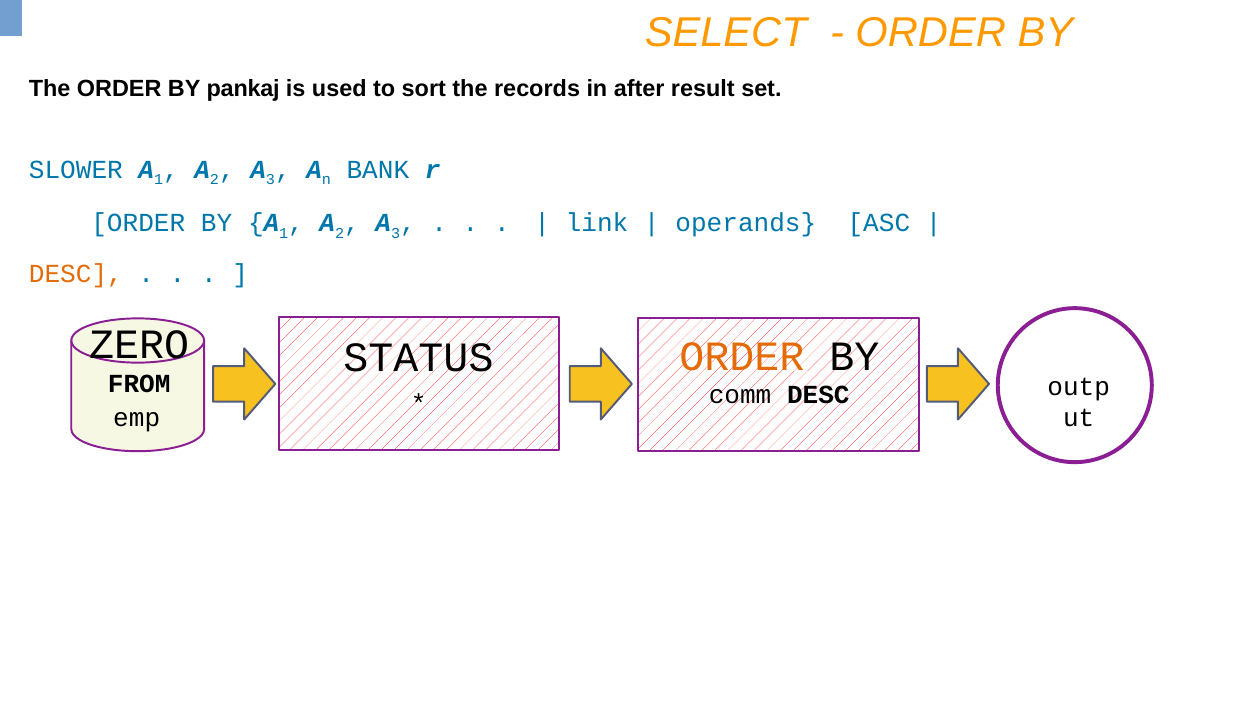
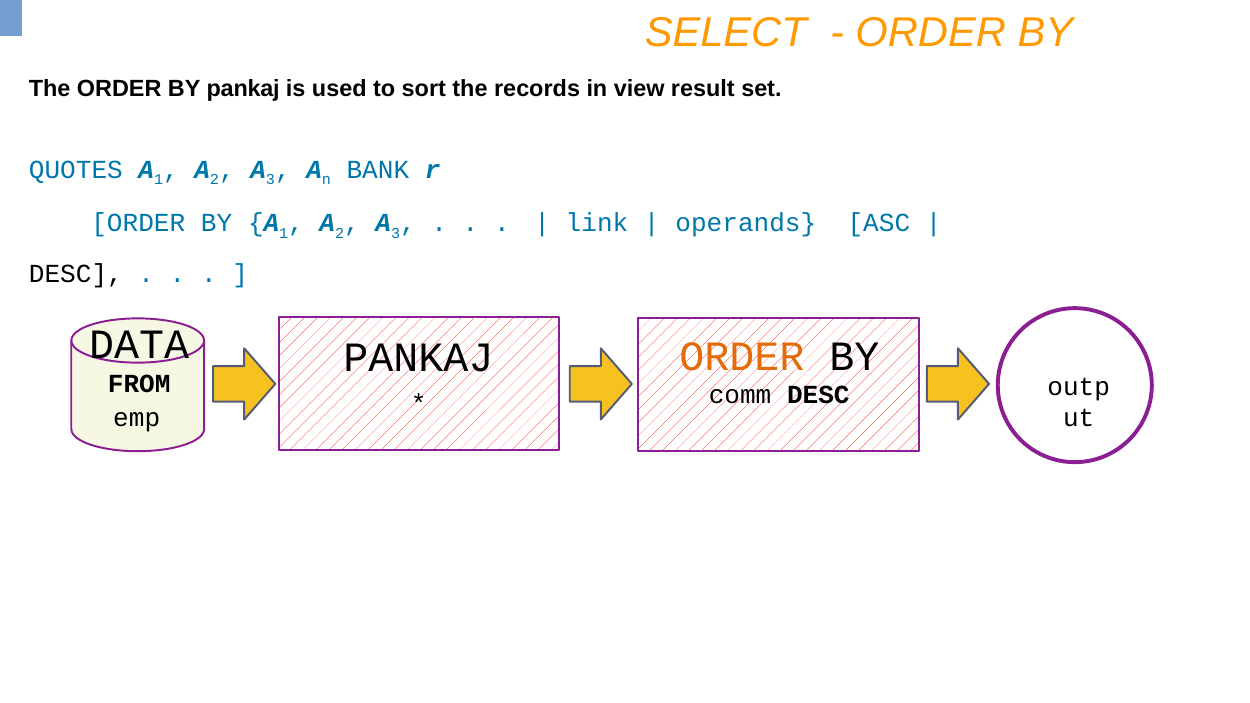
after: after -> view (639, 89)
SLOWER: SLOWER -> QUOTES (76, 170)
DESC colour: orange -> black (76, 274)
ZERO: ZERO -> DATA (139, 345)
STATUS: STATUS -> PANKAJ (418, 357)
